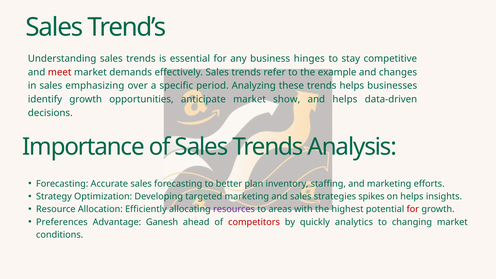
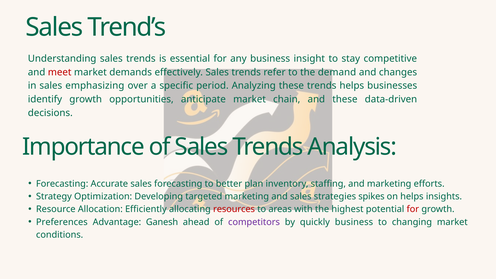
hinges: hinges -> insight (309, 59)
example: example -> demand (337, 72)
show: show -> chain (287, 99)
and helps: helps -> these (345, 99)
resources colour: purple -> red (234, 209)
competitors colour: red -> purple (254, 222)
quickly analytics: analytics -> business (354, 222)
